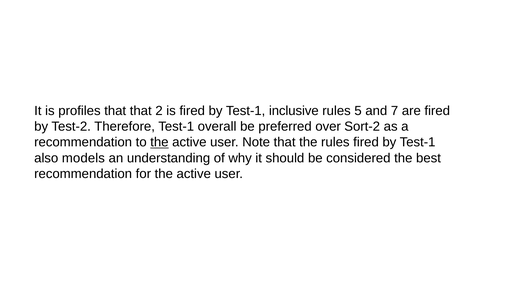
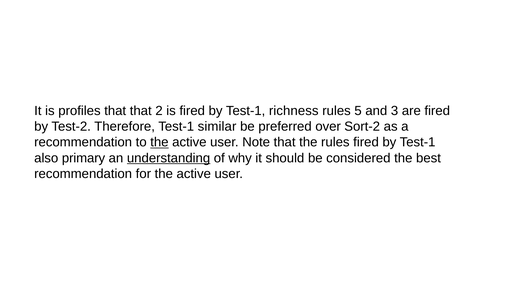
inclusive: inclusive -> richness (294, 111)
7: 7 -> 3 (395, 111)
overall: overall -> similar (217, 126)
models: models -> primary (84, 158)
understanding underline: none -> present (169, 158)
